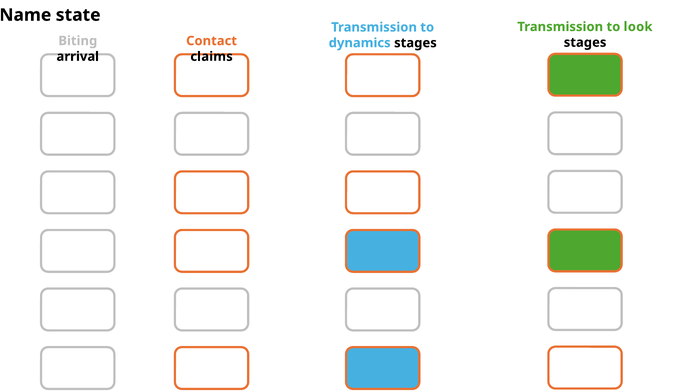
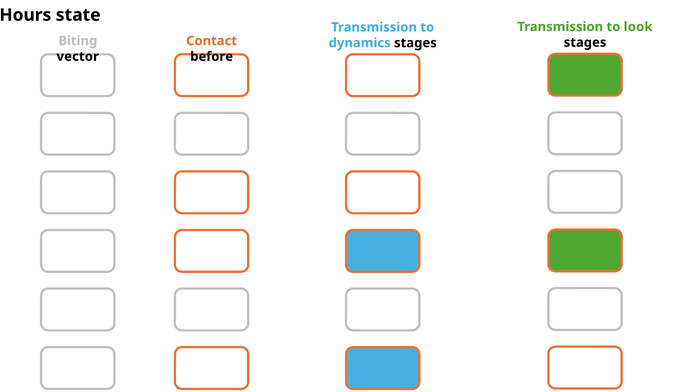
Name: Name -> Hours (25, 15)
arrival: arrival -> vector (78, 57)
claims: claims -> before (212, 57)
